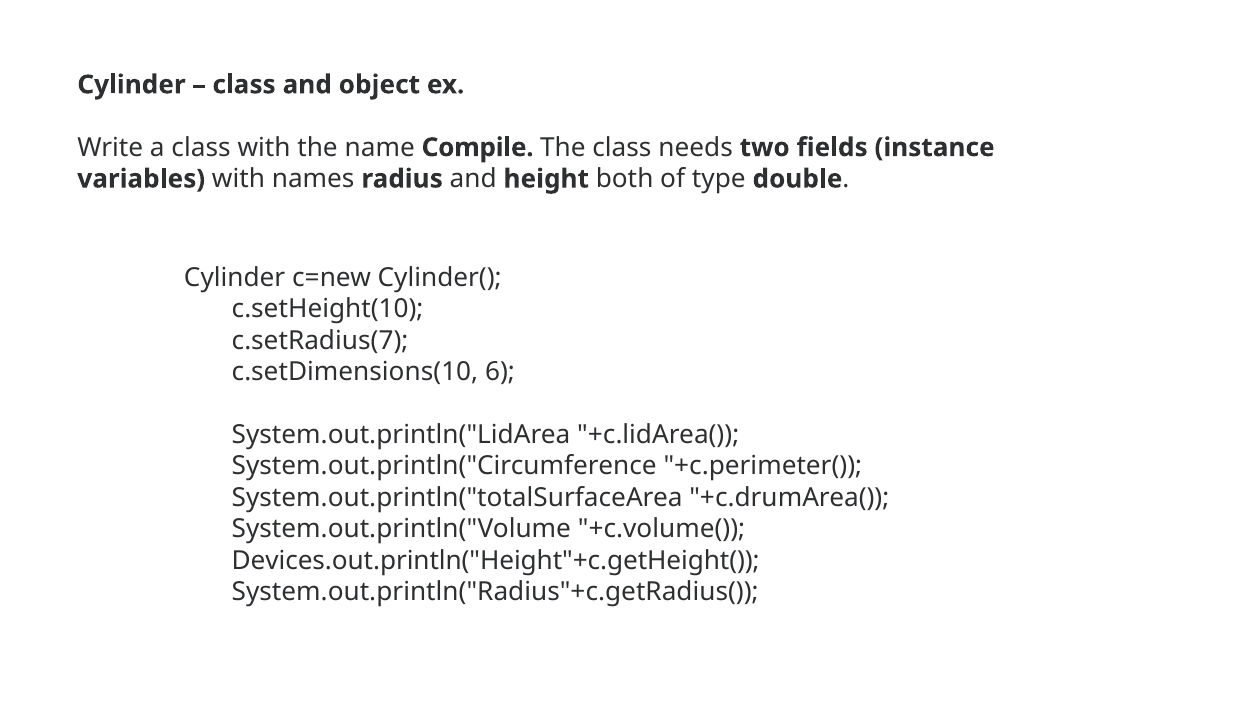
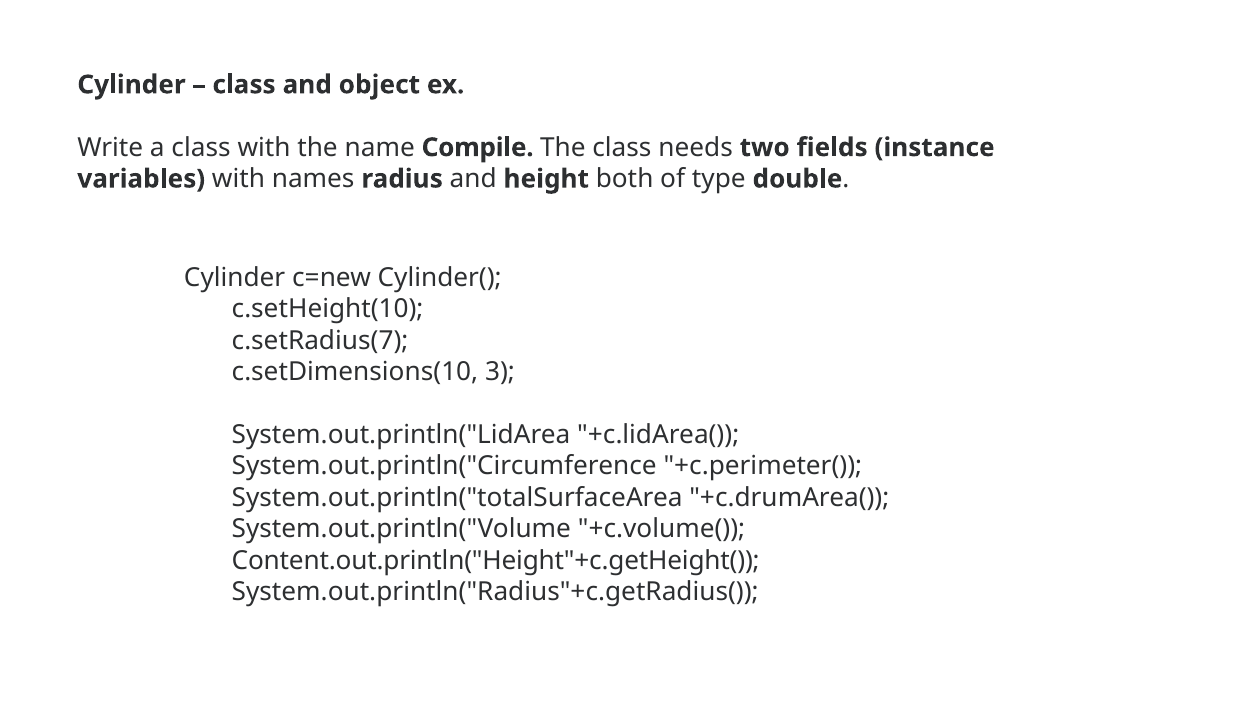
6: 6 -> 3 (500, 372)
Devices.out.println("Height"+c.getHeight(: Devices.out.println("Height"+c.getHeight( -> Content.out.println("Height"+c.getHeight( (496, 561)
